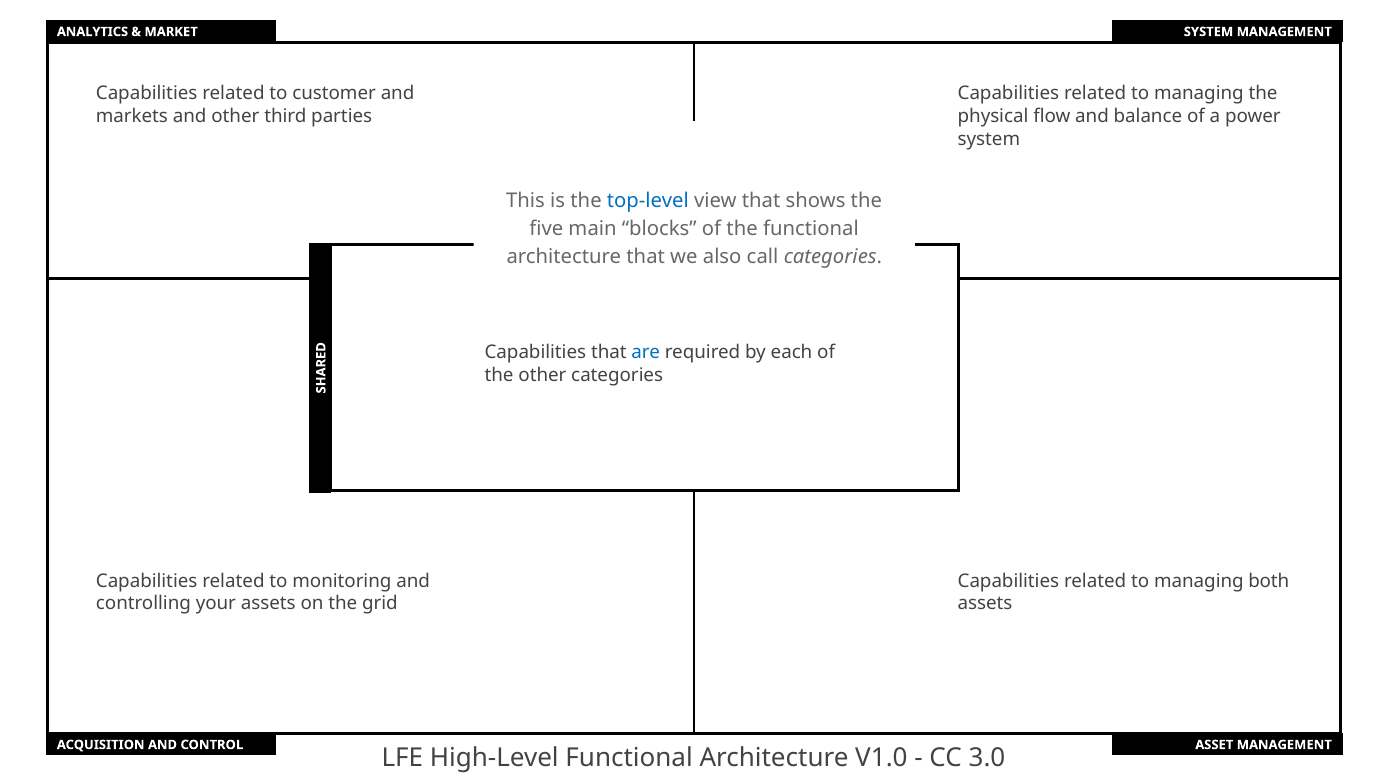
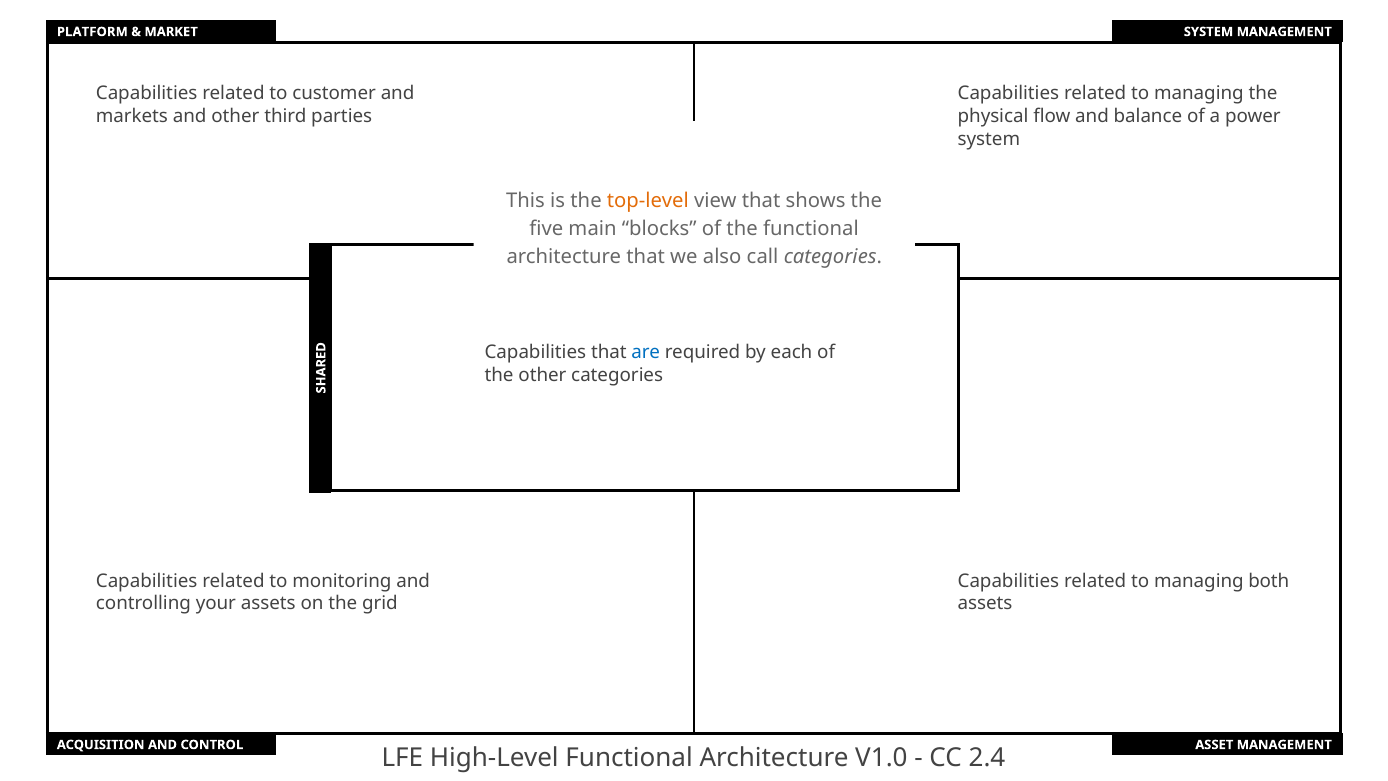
ANALYTICS: ANALYTICS -> PLATFORM (92, 32)
top-level colour: blue -> orange (648, 201)
3.0: 3.0 -> 2.4 (987, 758)
